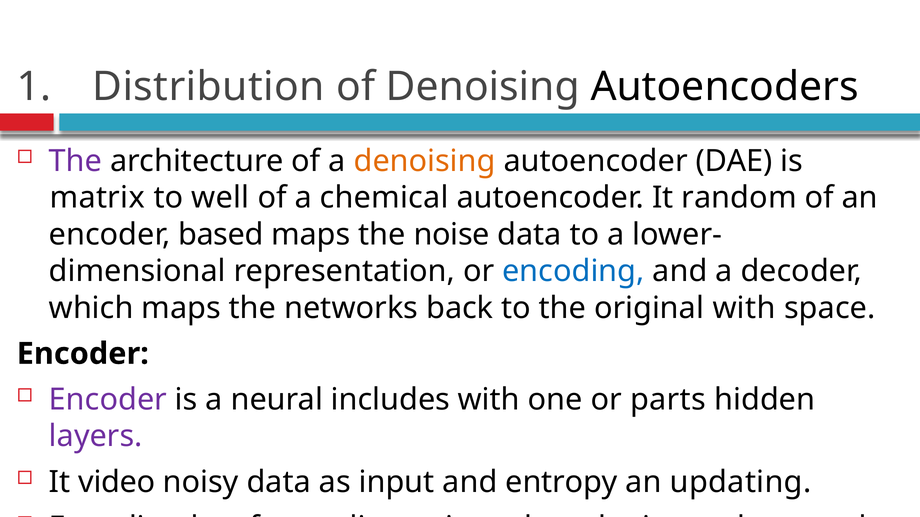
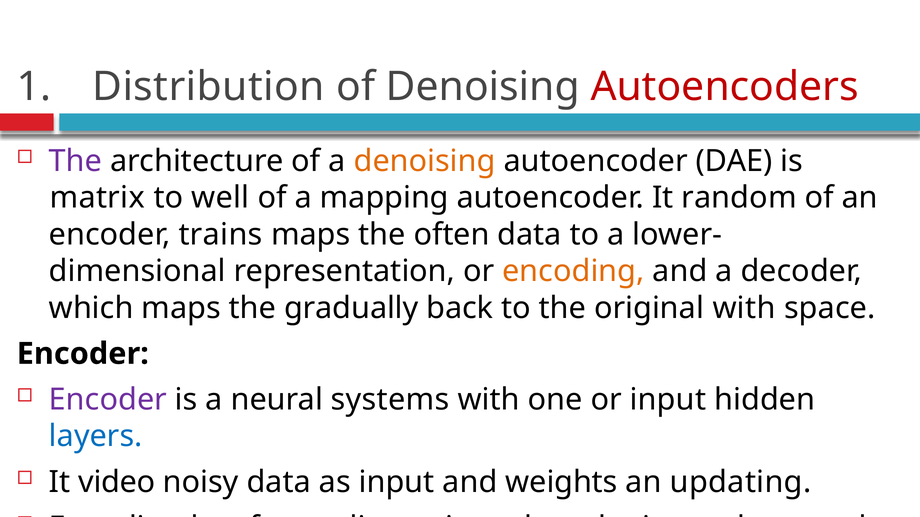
Autoencoders colour: black -> red (725, 87)
chemical: chemical -> mapping (384, 198)
based: based -> trains (221, 235)
noise: noise -> often (452, 235)
encoding colour: blue -> orange (573, 272)
networks: networks -> gradually (351, 308)
includes: includes -> systems (390, 400)
or parts: parts -> input (668, 400)
layers colour: purple -> blue (96, 437)
entropy: entropy -> weights (561, 482)
